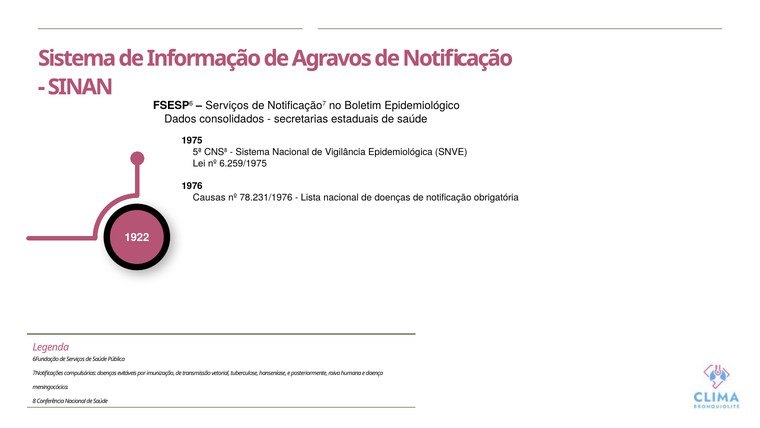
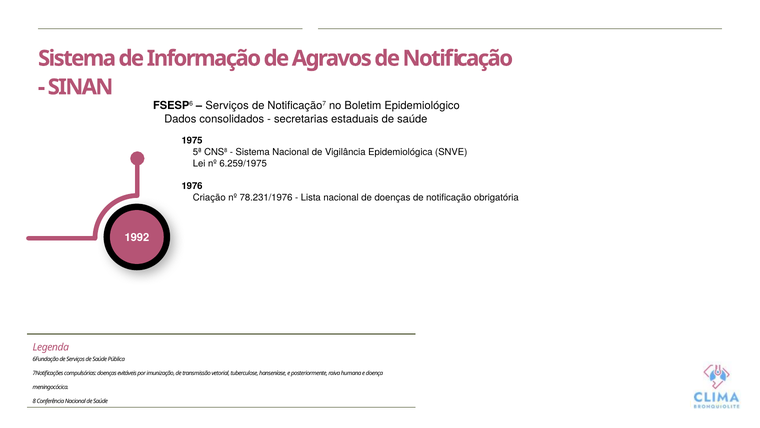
Causas: Causas -> Criação (209, 198)
1922: 1922 -> 1992 (137, 237)
